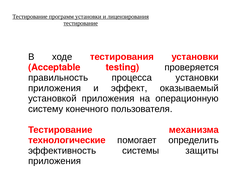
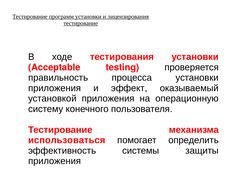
технологические: технологические -> использоваться (67, 140)
